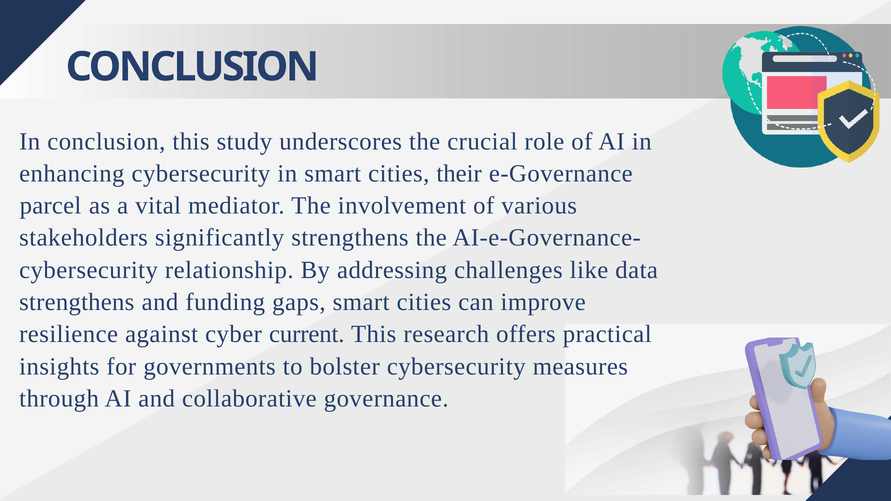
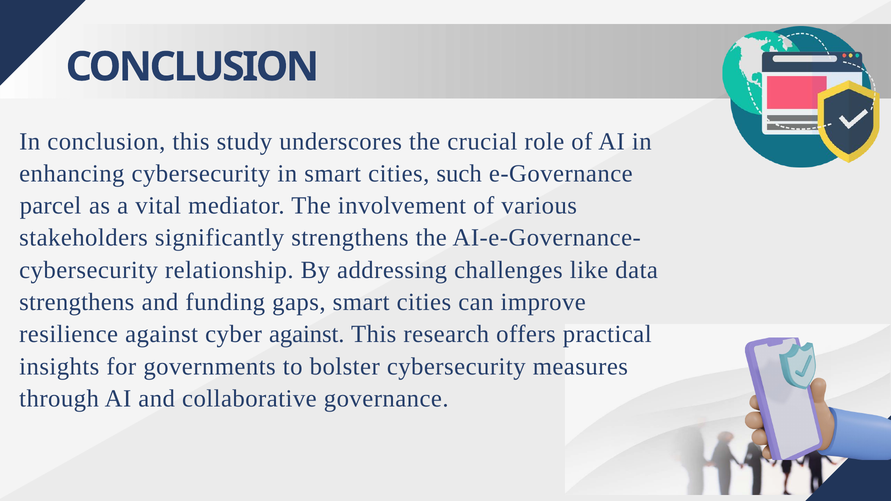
their: their -> such (459, 174)
cyber current: current -> against (307, 334)
